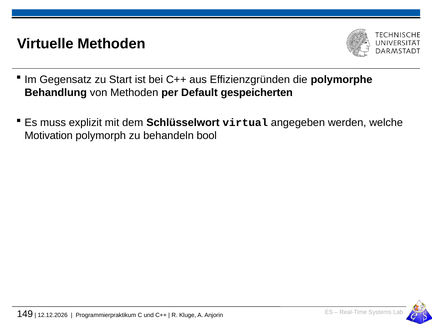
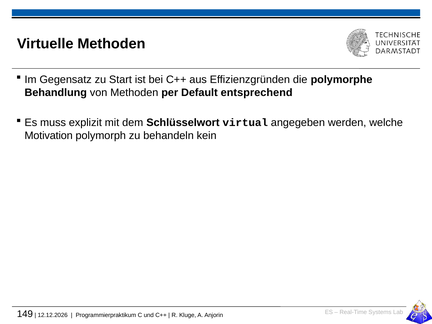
gespeicherten: gespeicherten -> entsprechend (257, 92)
bool: bool -> kein (207, 136)
